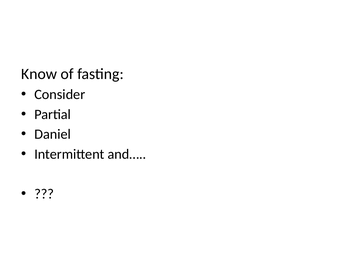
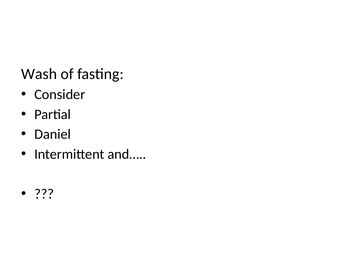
Know: Know -> Wash (39, 74)
